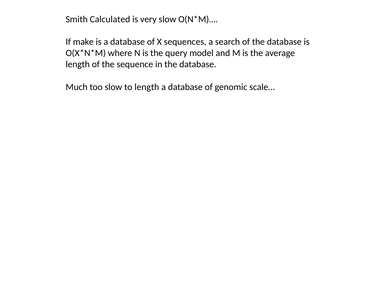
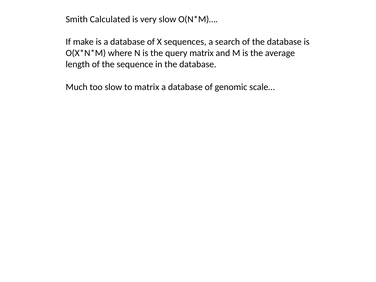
query model: model -> matrix (202, 53)
to length: length -> matrix (147, 87)
